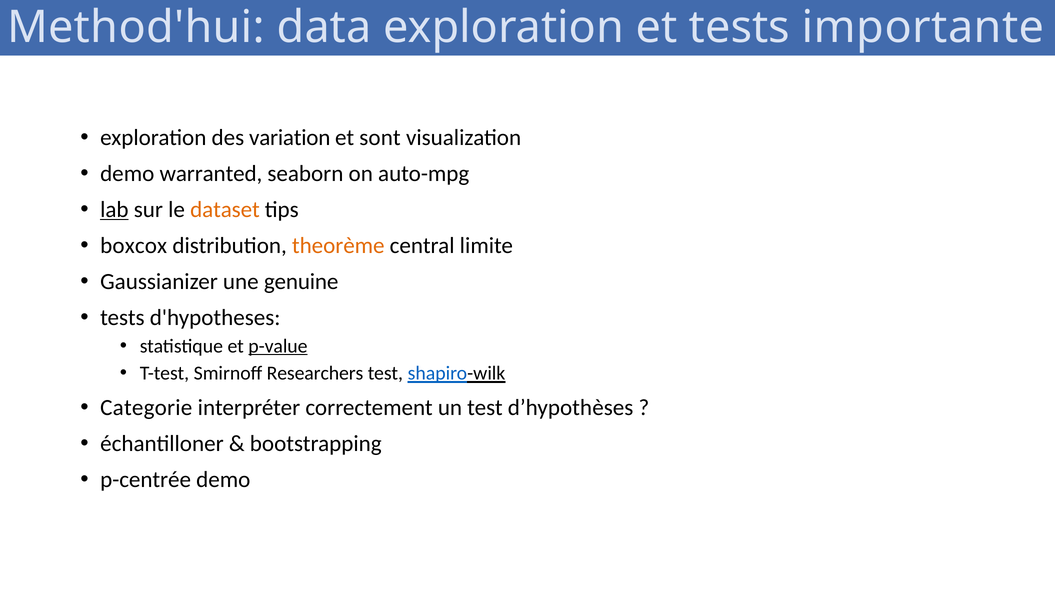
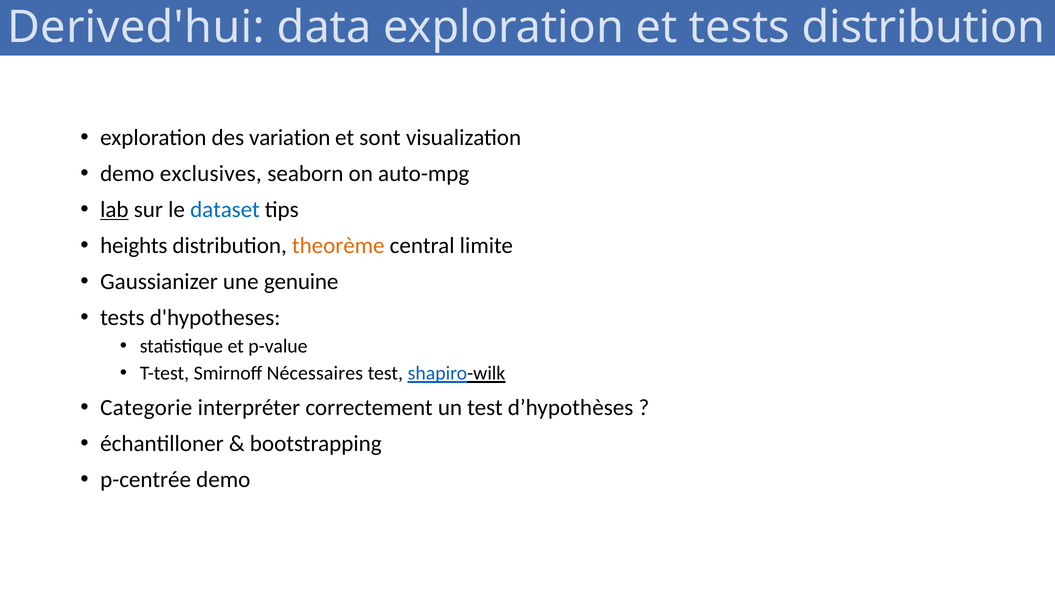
Method'hui: Method'hui -> Derived'hui (136, 28)
tests importante: importante -> distribution (923, 28)
warranted: warranted -> exclusives (211, 173)
dataset colour: orange -> blue (225, 209)
boxcox: boxcox -> heights (134, 245)
p-value underline: present -> none (278, 346)
Researchers: Researchers -> Nécessaires (315, 373)
